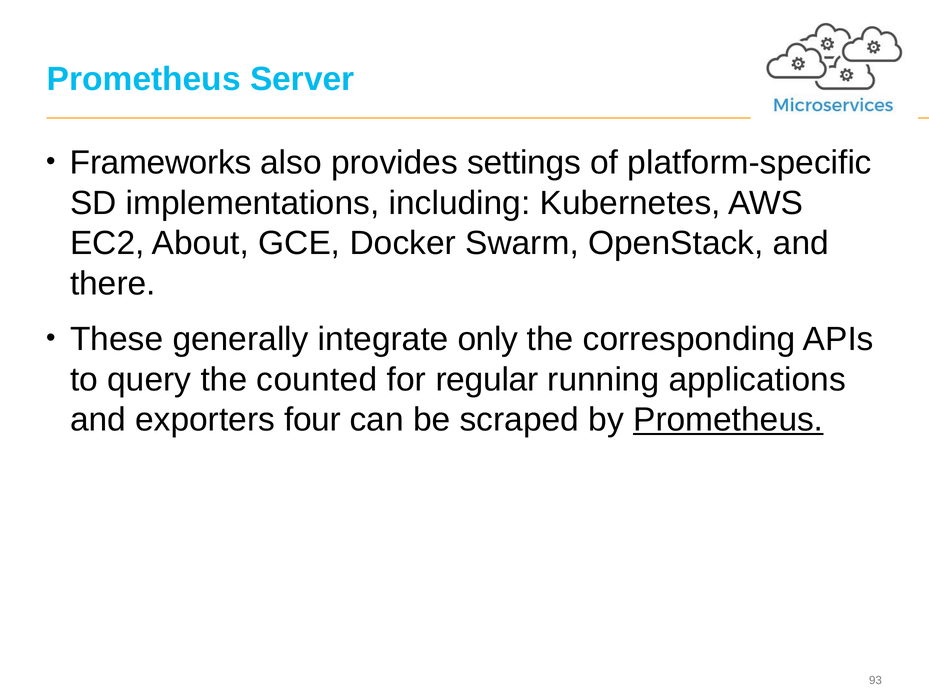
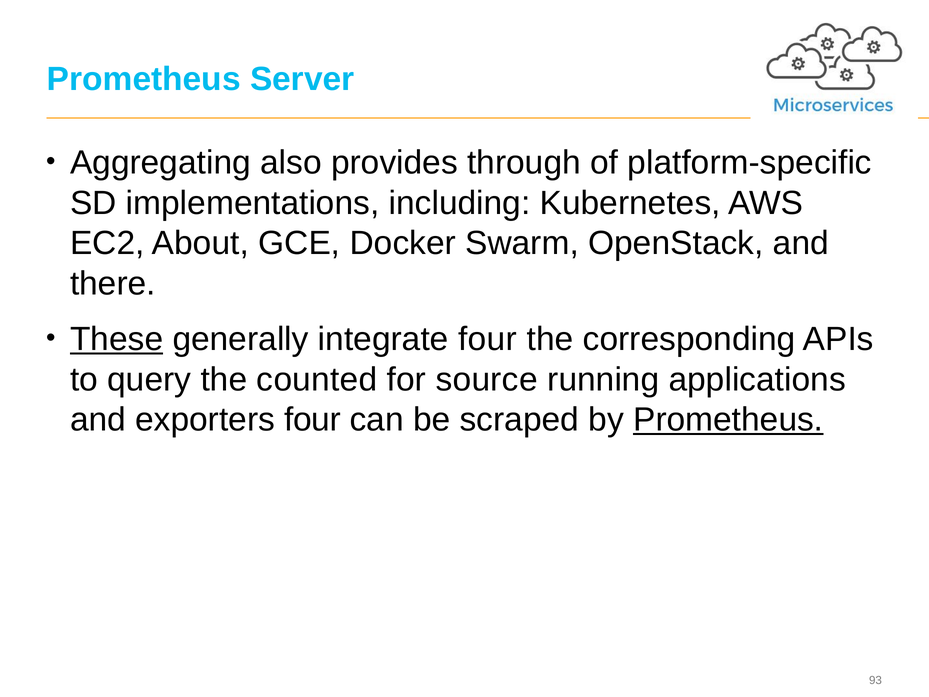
Frameworks: Frameworks -> Aggregating (160, 163)
settings: settings -> through (524, 163)
These underline: none -> present (117, 339)
integrate only: only -> four (488, 339)
regular: regular -> source (487, 379)
